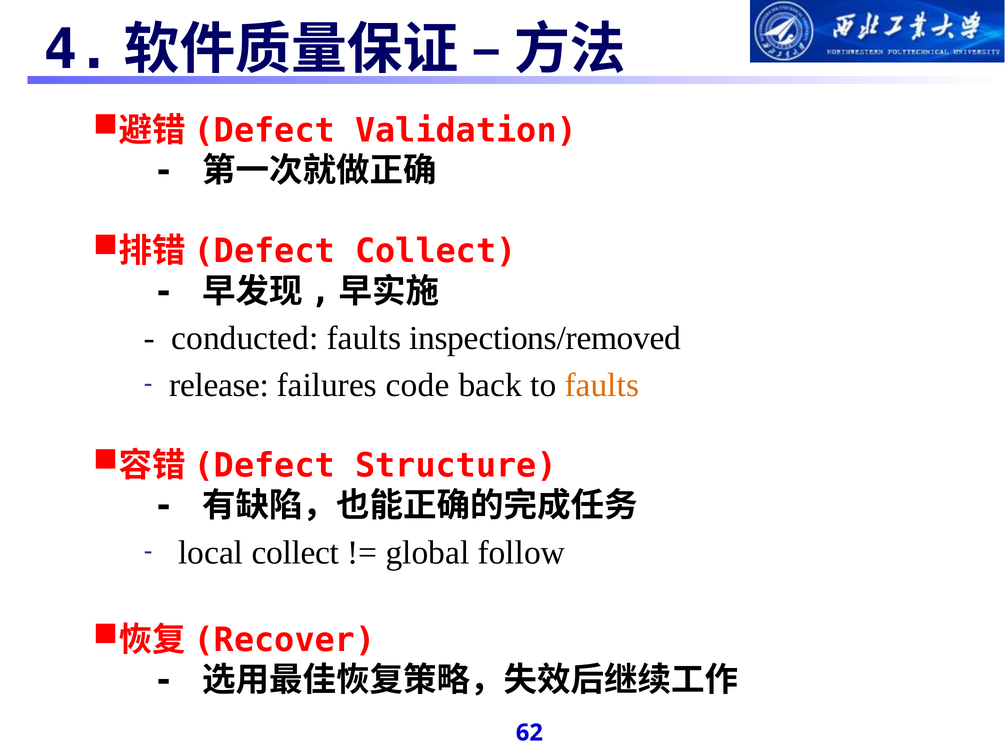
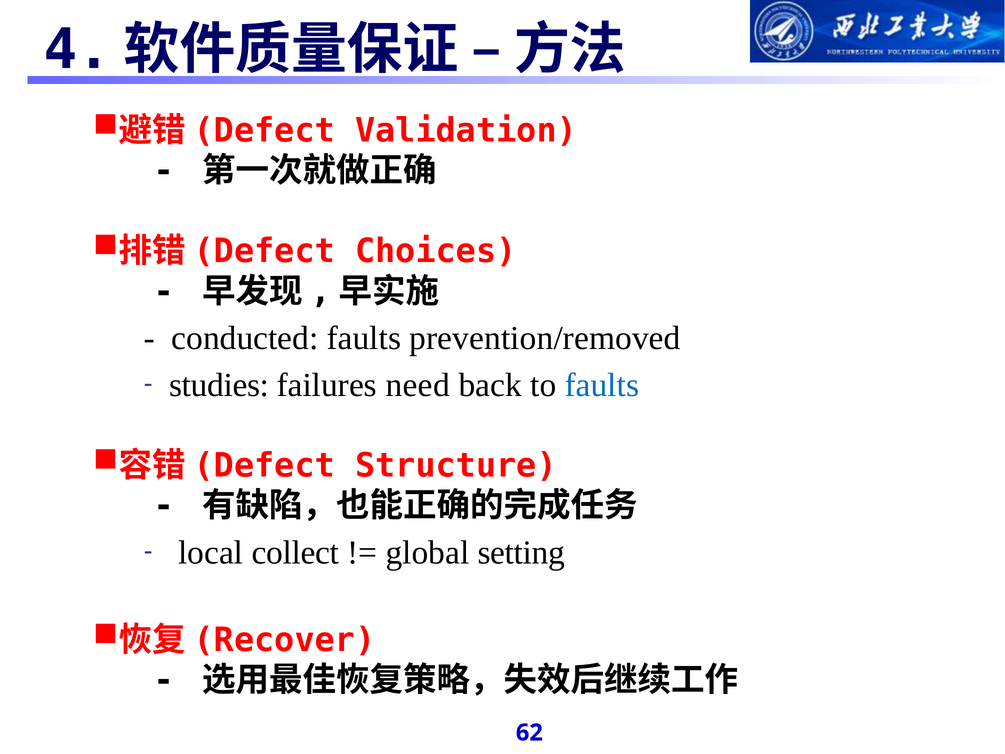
Collect: Collect -> Choices (436, 251)
inspections/removed: inspections/removed -> prevention/removed (545, 338)
release: release -> studies (219, 385)
code: code -> need (418, 385)
faults colour: orange -> blue (602, 385)
follow: follow -> setting (521, 553)
